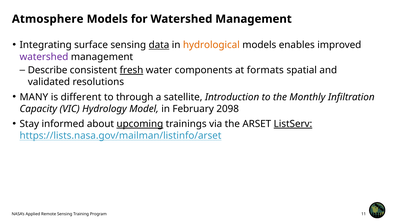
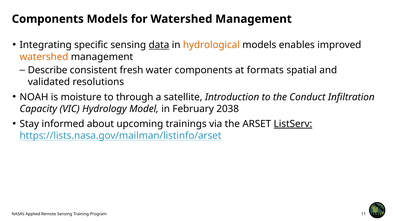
Atmosphere: Atmosphere -> Components (48, 19)
surface: surface -> specific (91, 45)
watershed colour: purple -> orange (44, 57)
fresh underline: present -> none (131, 70)
MANY: MANY -> NOAH (34, 97)
different: different -> moisture (81, 97)
Monthly: Monthly -> Conduct (307, 97)
2098: 2098 -> 2038 (228, 109)
upcoming underline: present -> none (140, 124)
